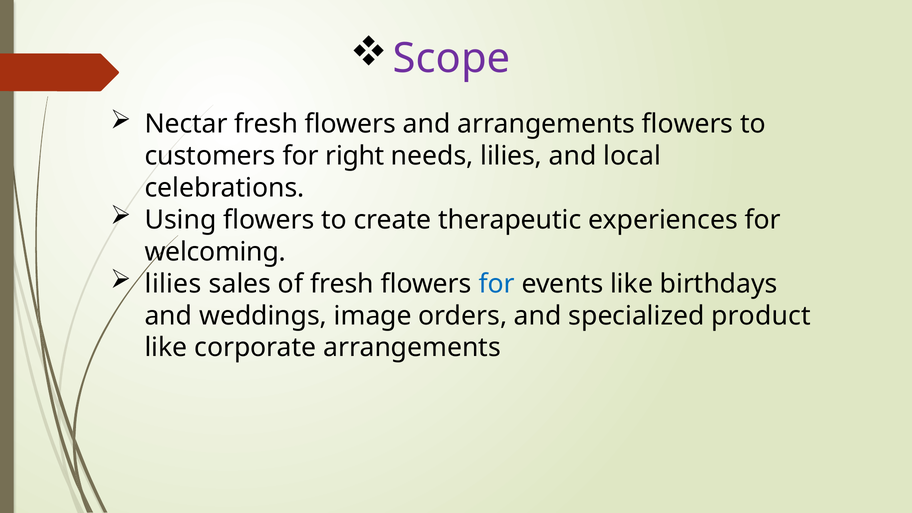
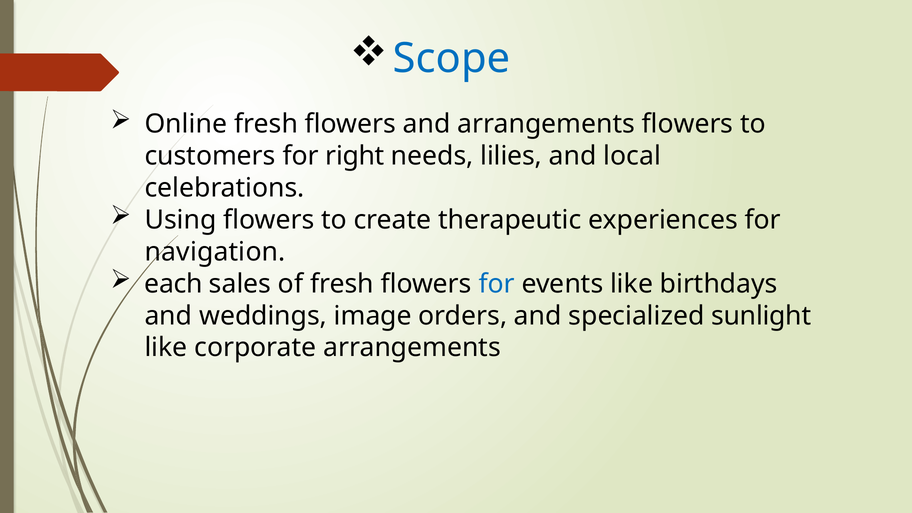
Scope colour: purple -> blue (452, 59)
Nectar: Nectar -> Online (186, 124)
welcoming: welcoming -> navigation (215, 252)
lilies: lilies -> each (173, 284)
product: product -> sunlight (761, 316)
